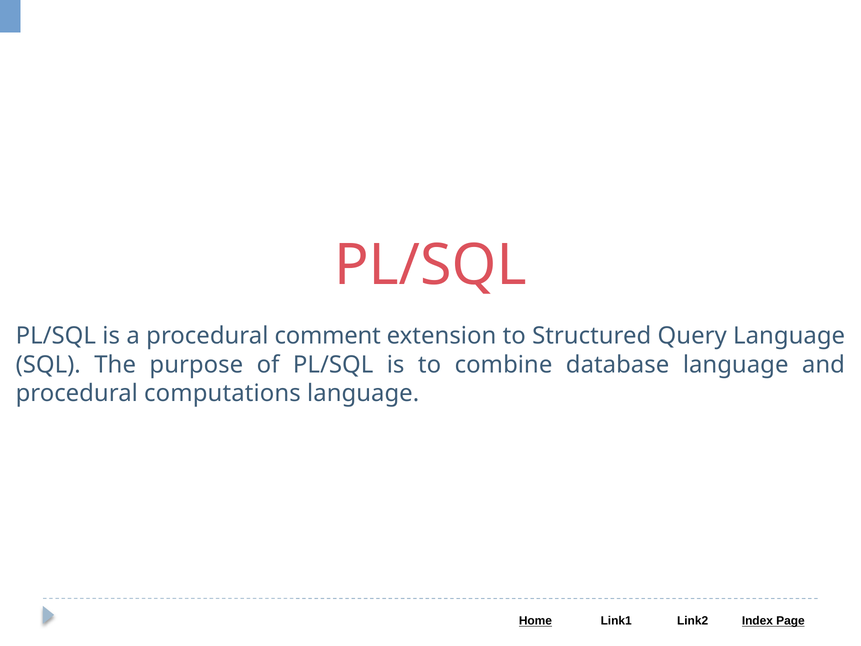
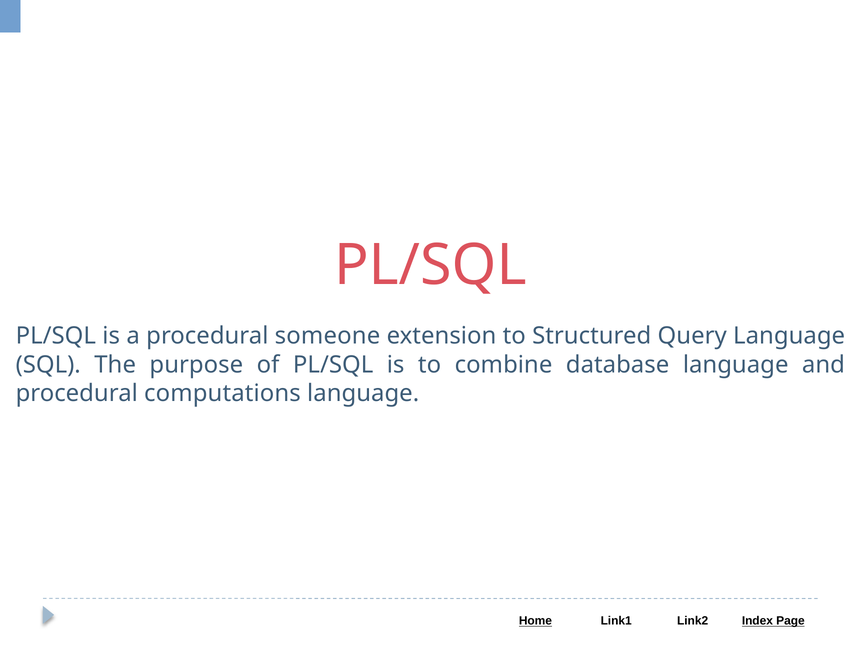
comment: comment -> someone (327, 336)
